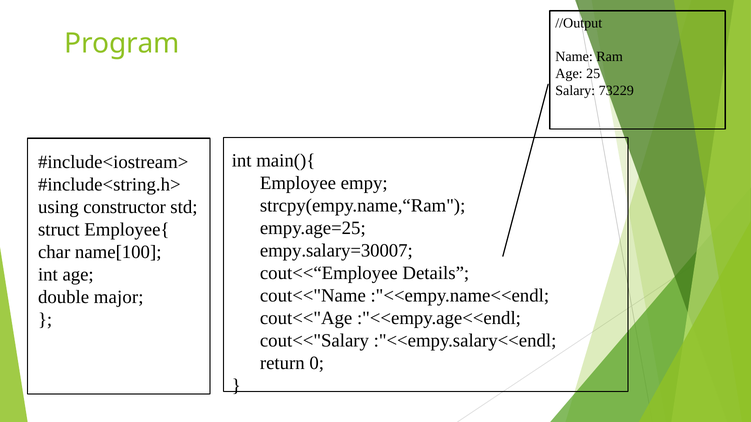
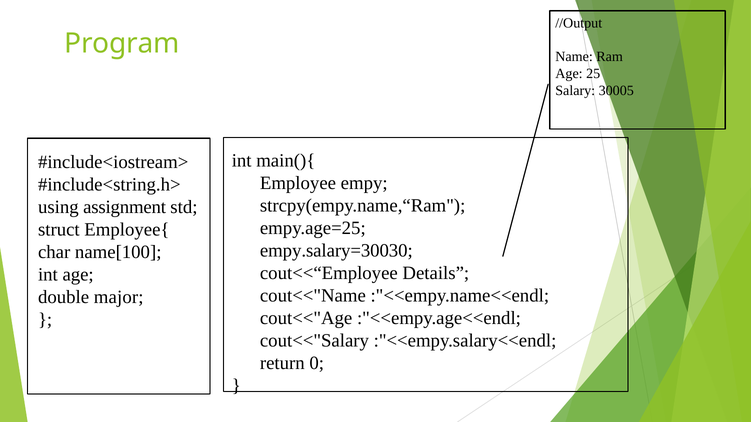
73229: 73229 -> 30005 (616, 91)
constructor: constructor -> assignment (125, 207)
empy.salary=30007: empy.salary=30007 -> empy.salary=30030 (336, 251)
